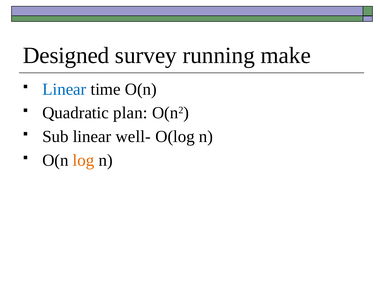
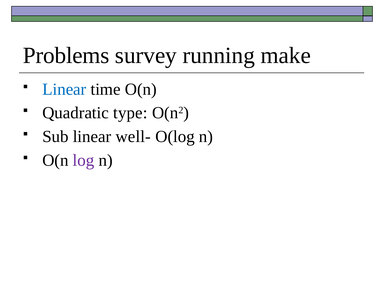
Designed: Designed -> Problems (66, 55)
plan: plan -> type (130, 113)
log colour: orange -> purple (84, 160)
